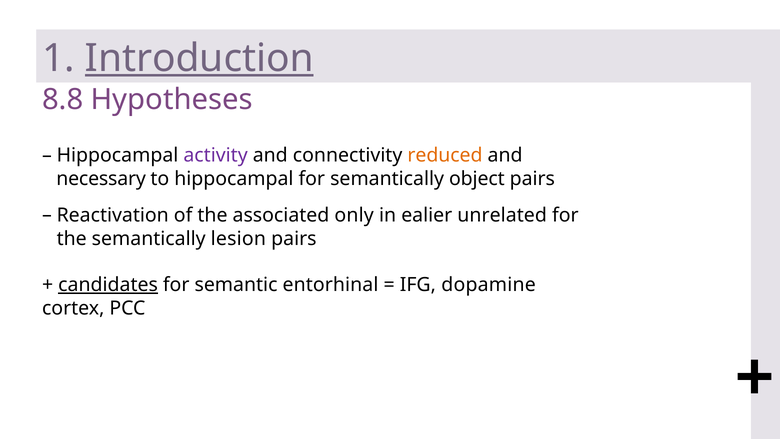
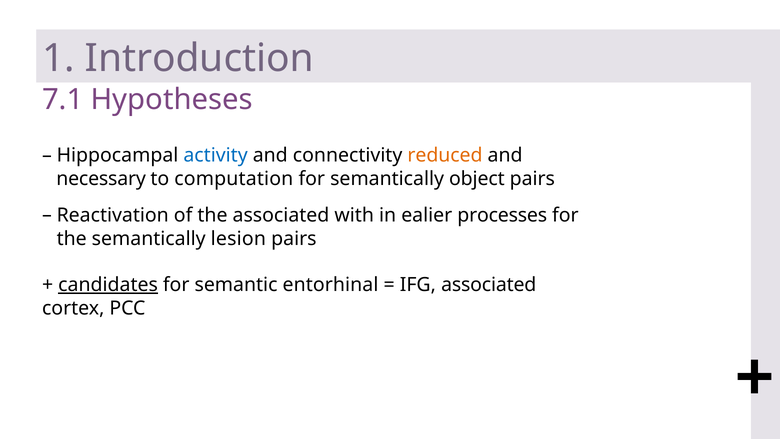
Introduction underline: present -> none (199, 59)
8.8: 8.8 -> 7.1 (63, 100)
activity colour: purple -> blue (216, 155)
to hippocampal: hippocampal -> computation (234, 179)
only: only -> with (354, 215)
unrelated: unrelated -> processes (502, 215)
IFG dopamine: dopamine -> associated (489, 285)
